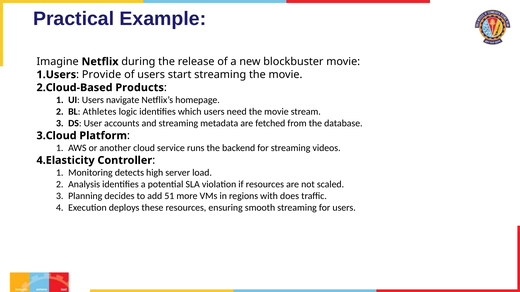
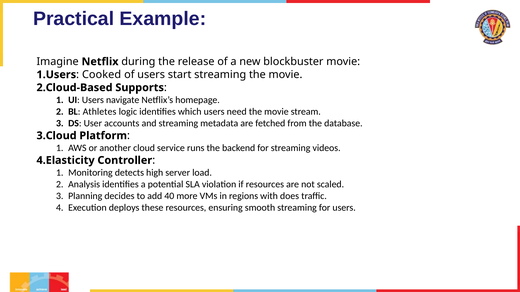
Provide: Provide -> Cooked (102, 75)
Products: Products -> Supports (140, 88)
51: 51 -> 40 (169, 196)
